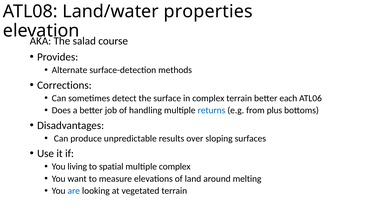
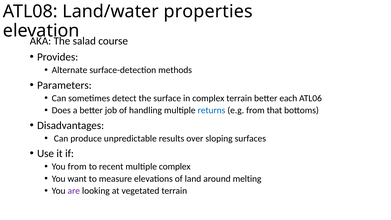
Corrections: Corrections -> Parameters (64, 85)
plus: plus -> that (274, 110)
You living: living -> from (77, 167)
spatial: spatial -> recent (111, 167)
are colour: blue -> purple (74, 191)
